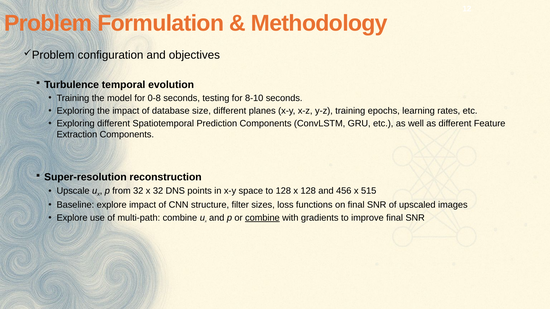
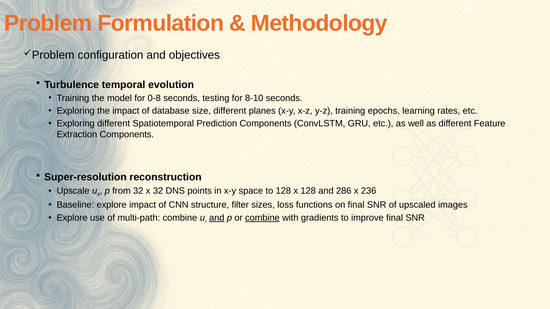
456: 456 -> 286 (344, 191)
515: 515 -> 236 (369, 191)
and underline: none -> present (217, 218)
